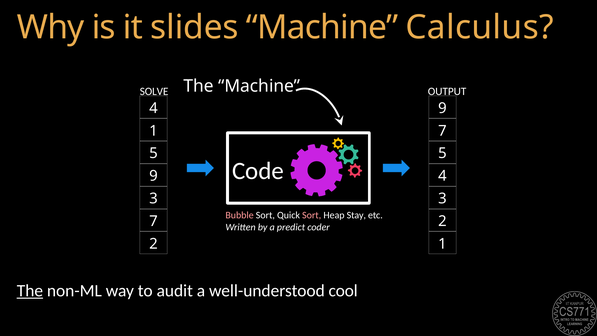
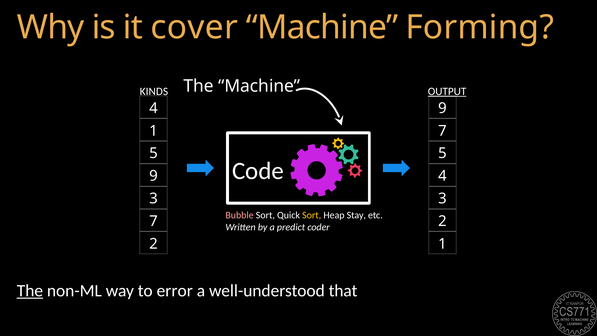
slides: slides -> cover (194, 27)
Calculus: Calculus -> Forming (480, 27)
SOLVE: SOLVE -> KINDS (154, 91)
OUTPUT underline: none -> present (447, 91)
Sort colour: pink -> yellow (312, 215)
audit: audit -> error (175, 291)
cool: cool -> that (343, 291)
